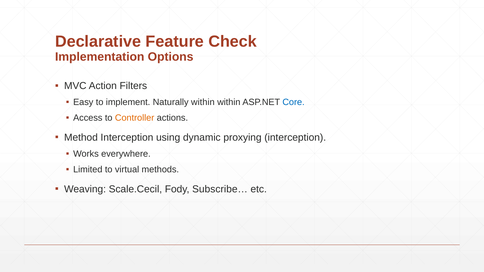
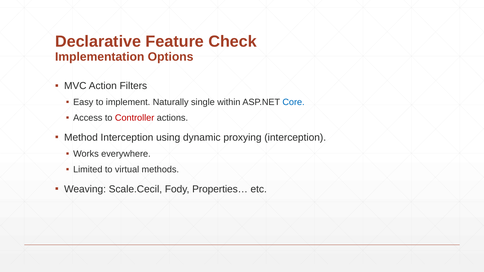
Naturally within: within -> single (203, 102)
Controller colour: orange -> red (135, 118)
Subscribe…: Subscribe… -> Properties… (220, 189)
